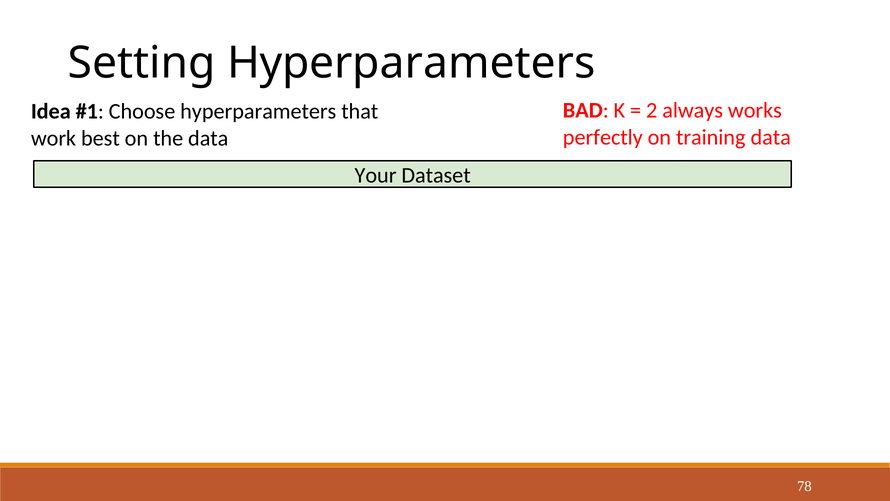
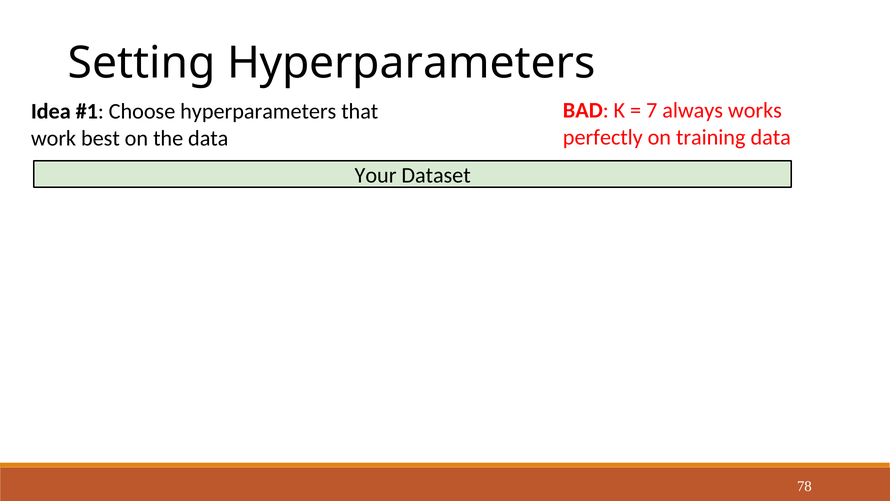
2: 2 -> 7 (652, 110)
